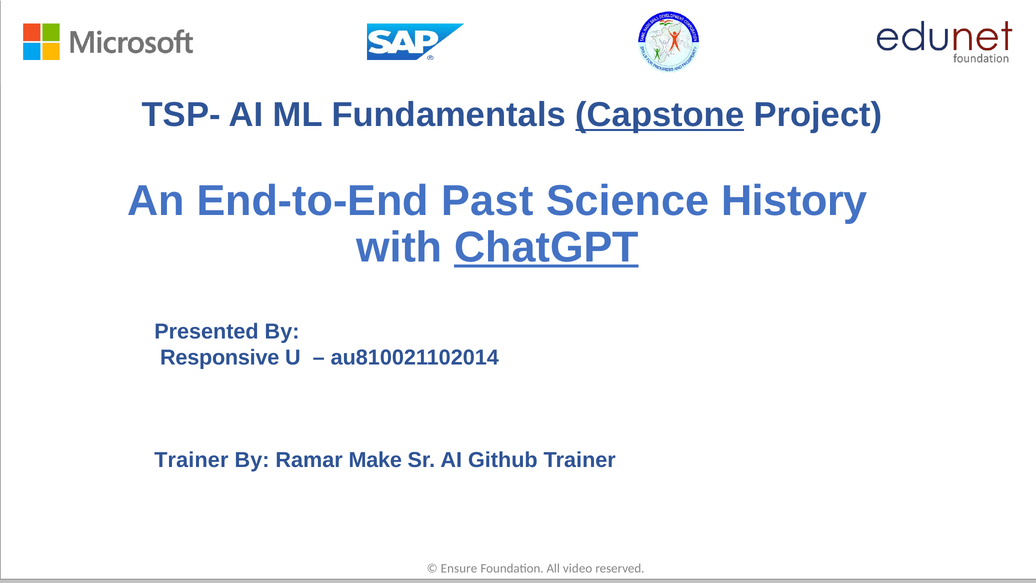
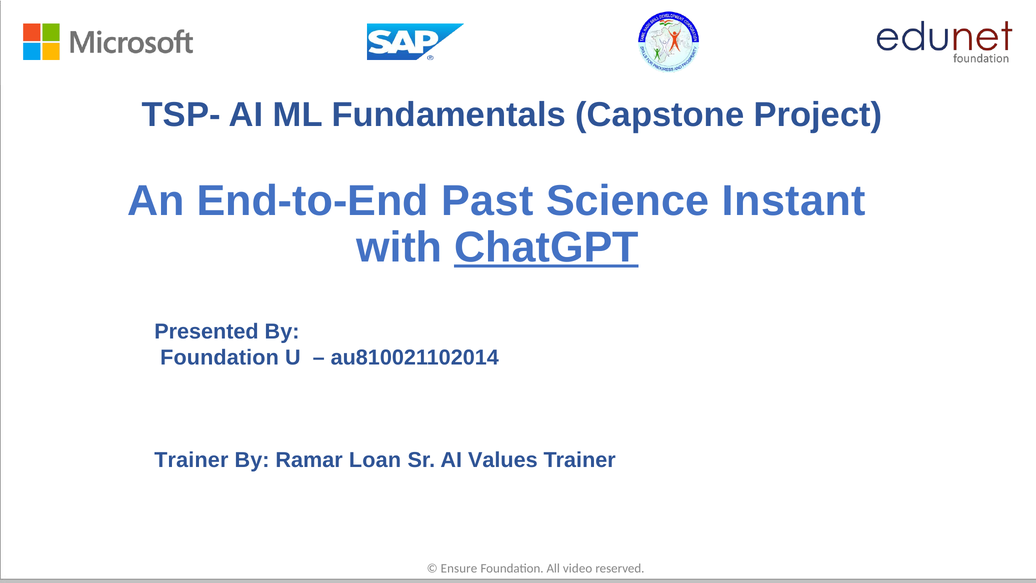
Capstone underline: present -> none (660, 115)
History: History -> Instant (794, 201)
Responsive: Responsive -> Foundation (220, 357)
Make: Make -> Loan (375, 460)
Github: Github -> Values (503, 460)
